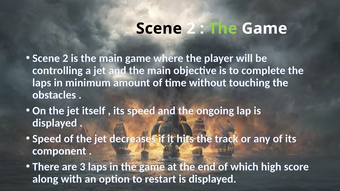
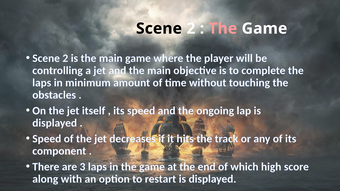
The colour: light green -> pink (223, 29)
